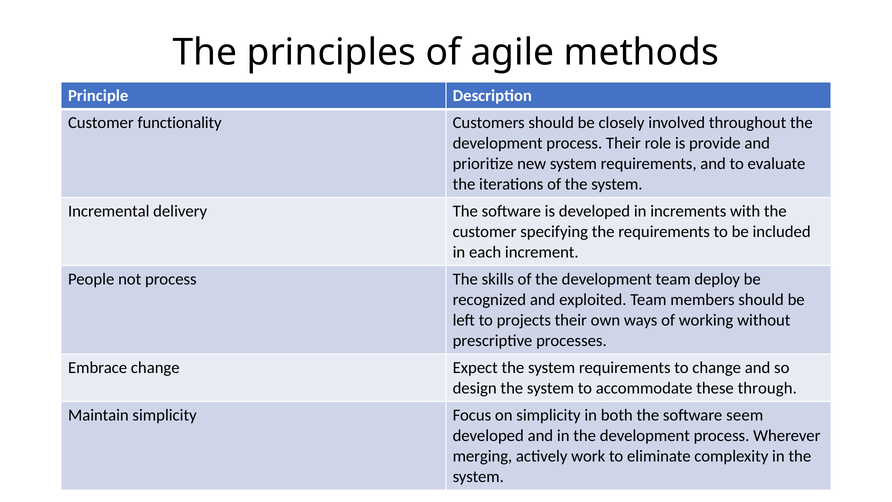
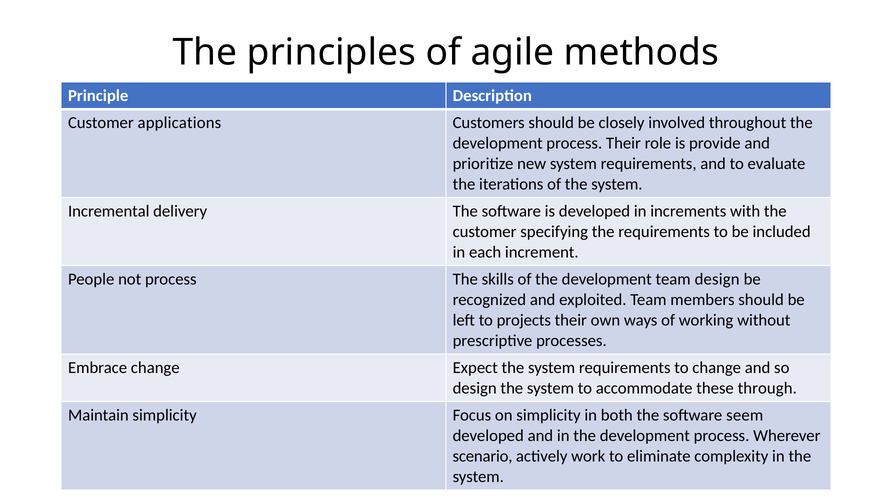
functionality: functionality -> applications (179, 123)
team deploy: deploy -> design (717, 279)
merging: merging -> scenario (483, 456)
